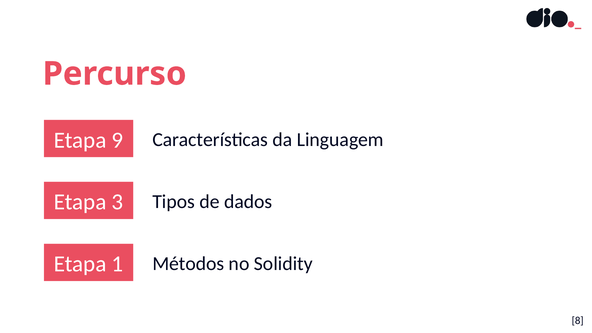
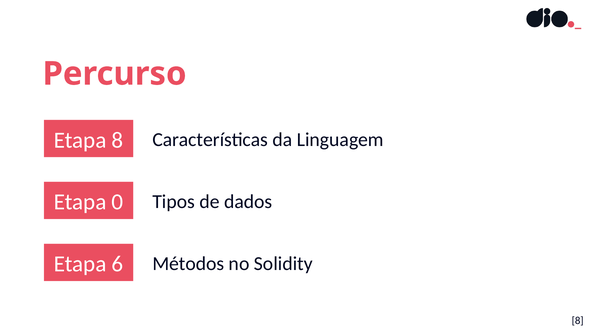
Etapa 9: 9 -> 8 (117, 140)
3: 3 -> 0 (117, 202)
1: 1 -> 6 (117, 264)
